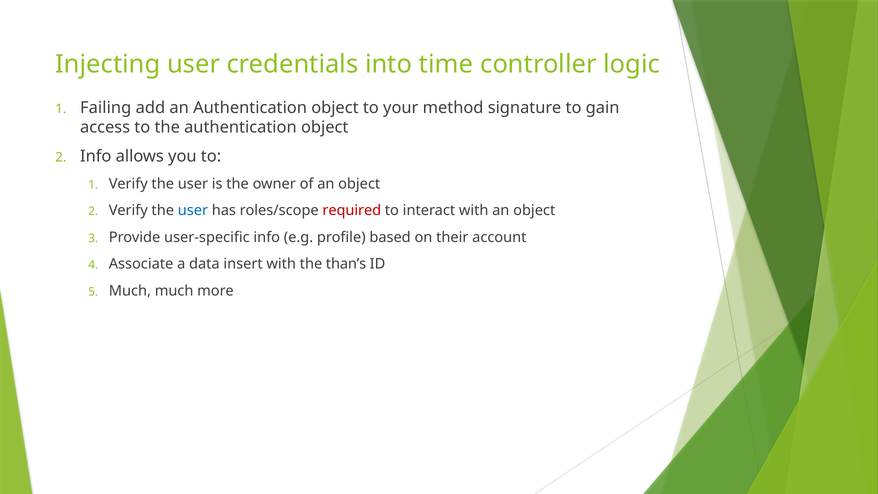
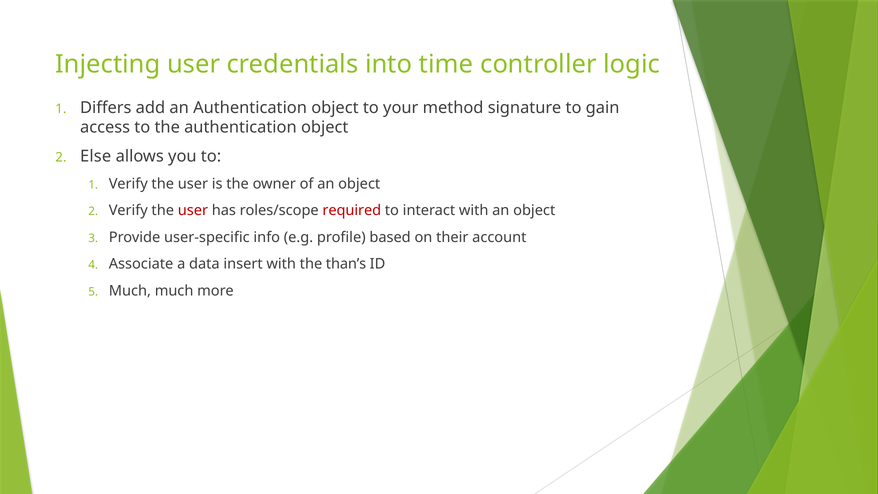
Failing: Failing -> Differs (106, 108)
Info: Info -> Else (96, 156)
user colour: blue -> red (193, 211)
